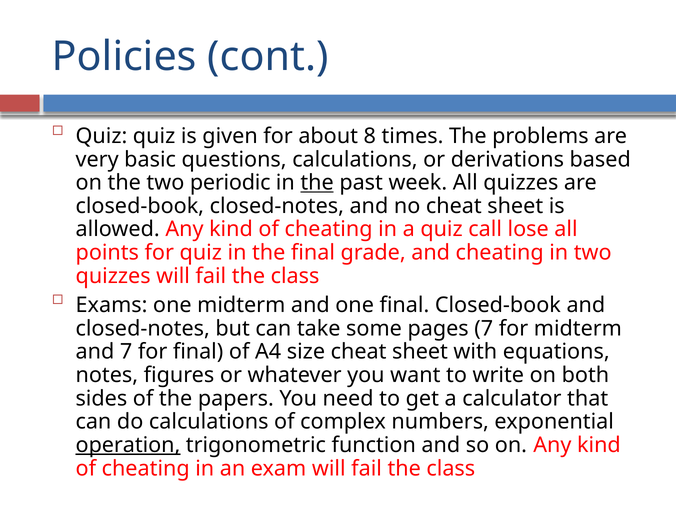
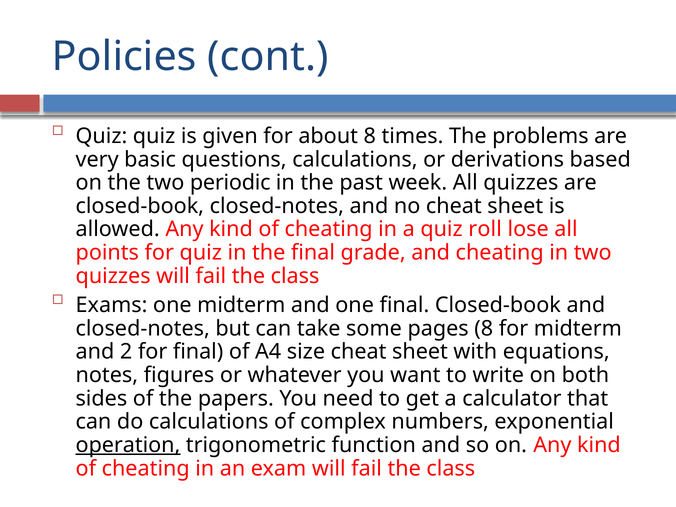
the underline: present -> none (317, 183)
call: call -> roll (485, 229)
pages 7: 7 -> 8 (484, 329)
and 7: 7 -> 2 (126, 352)
